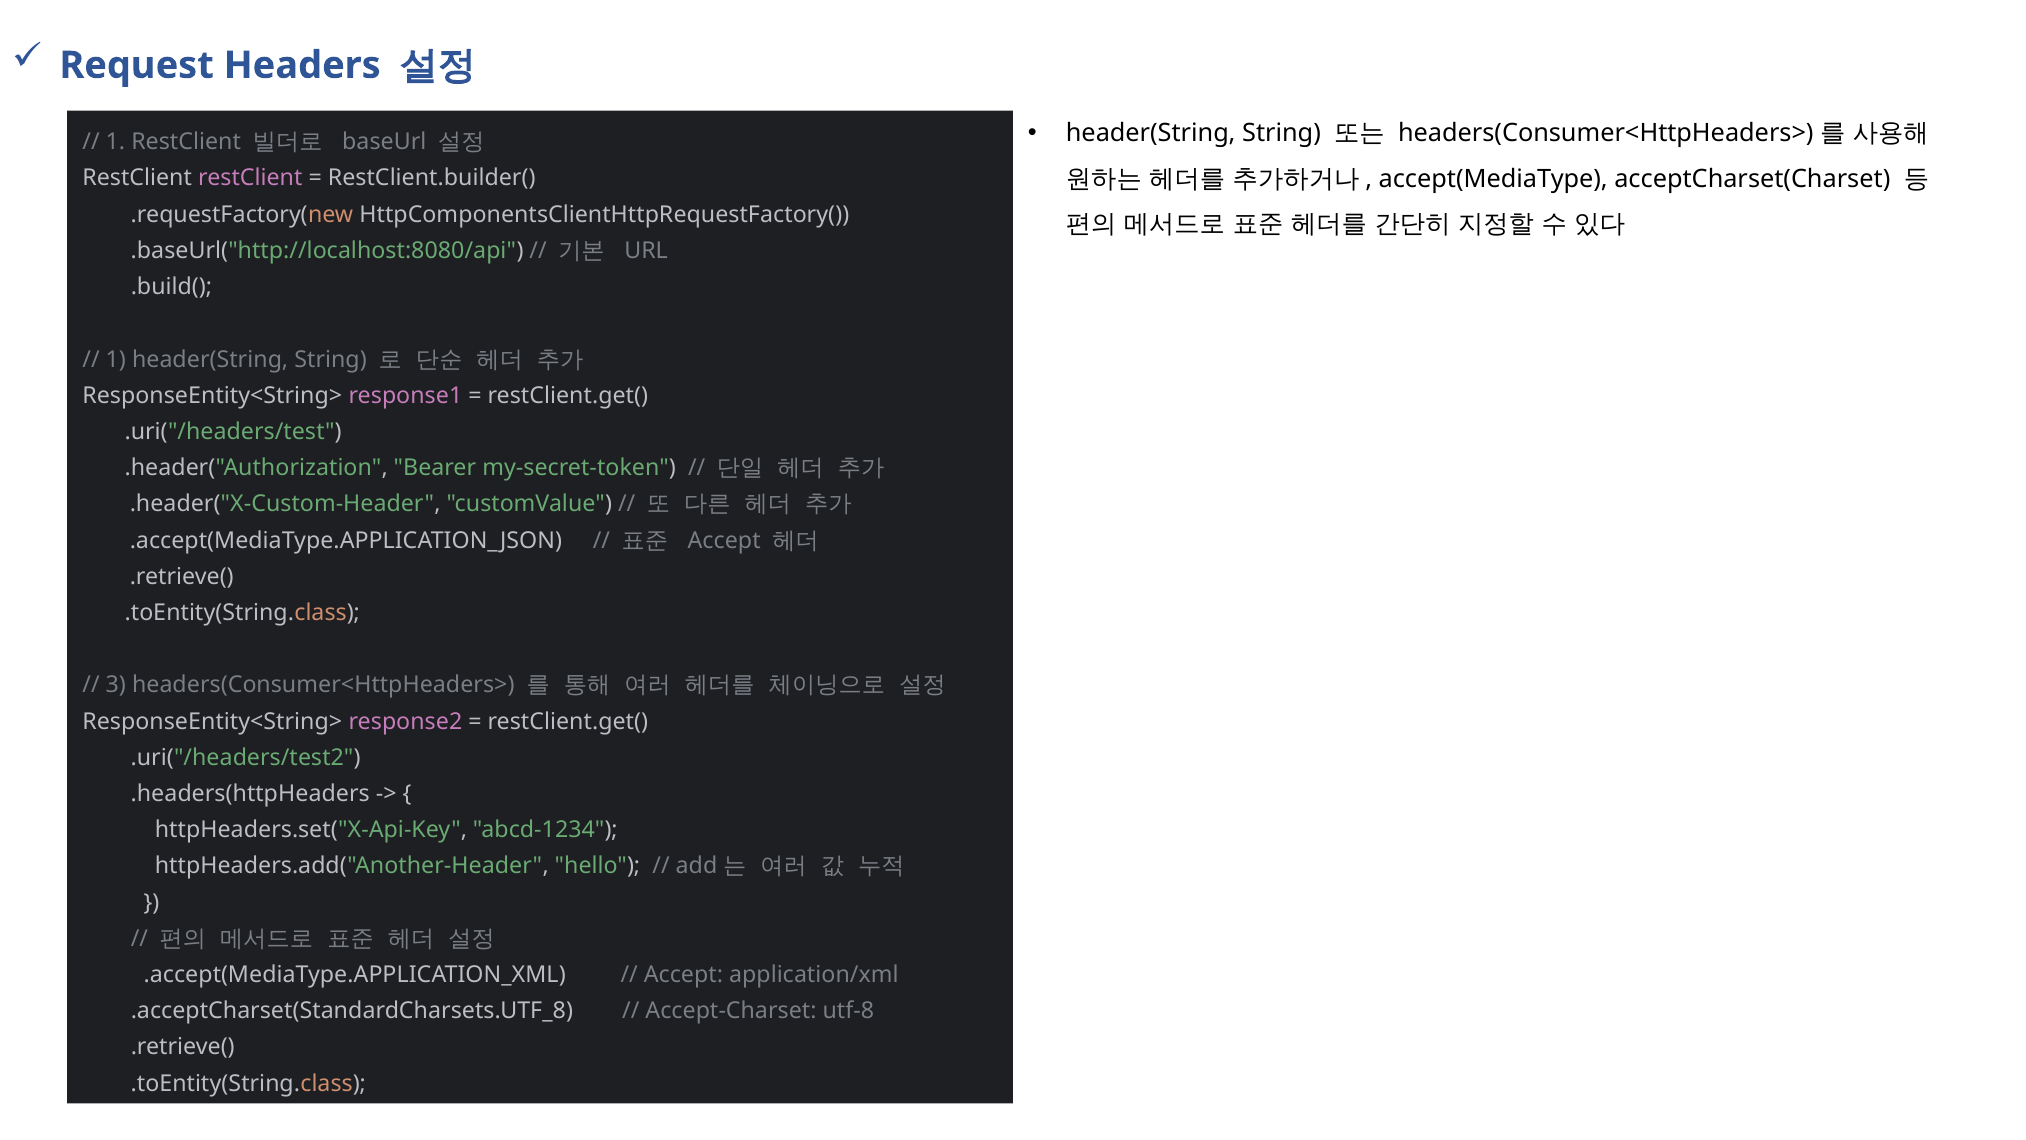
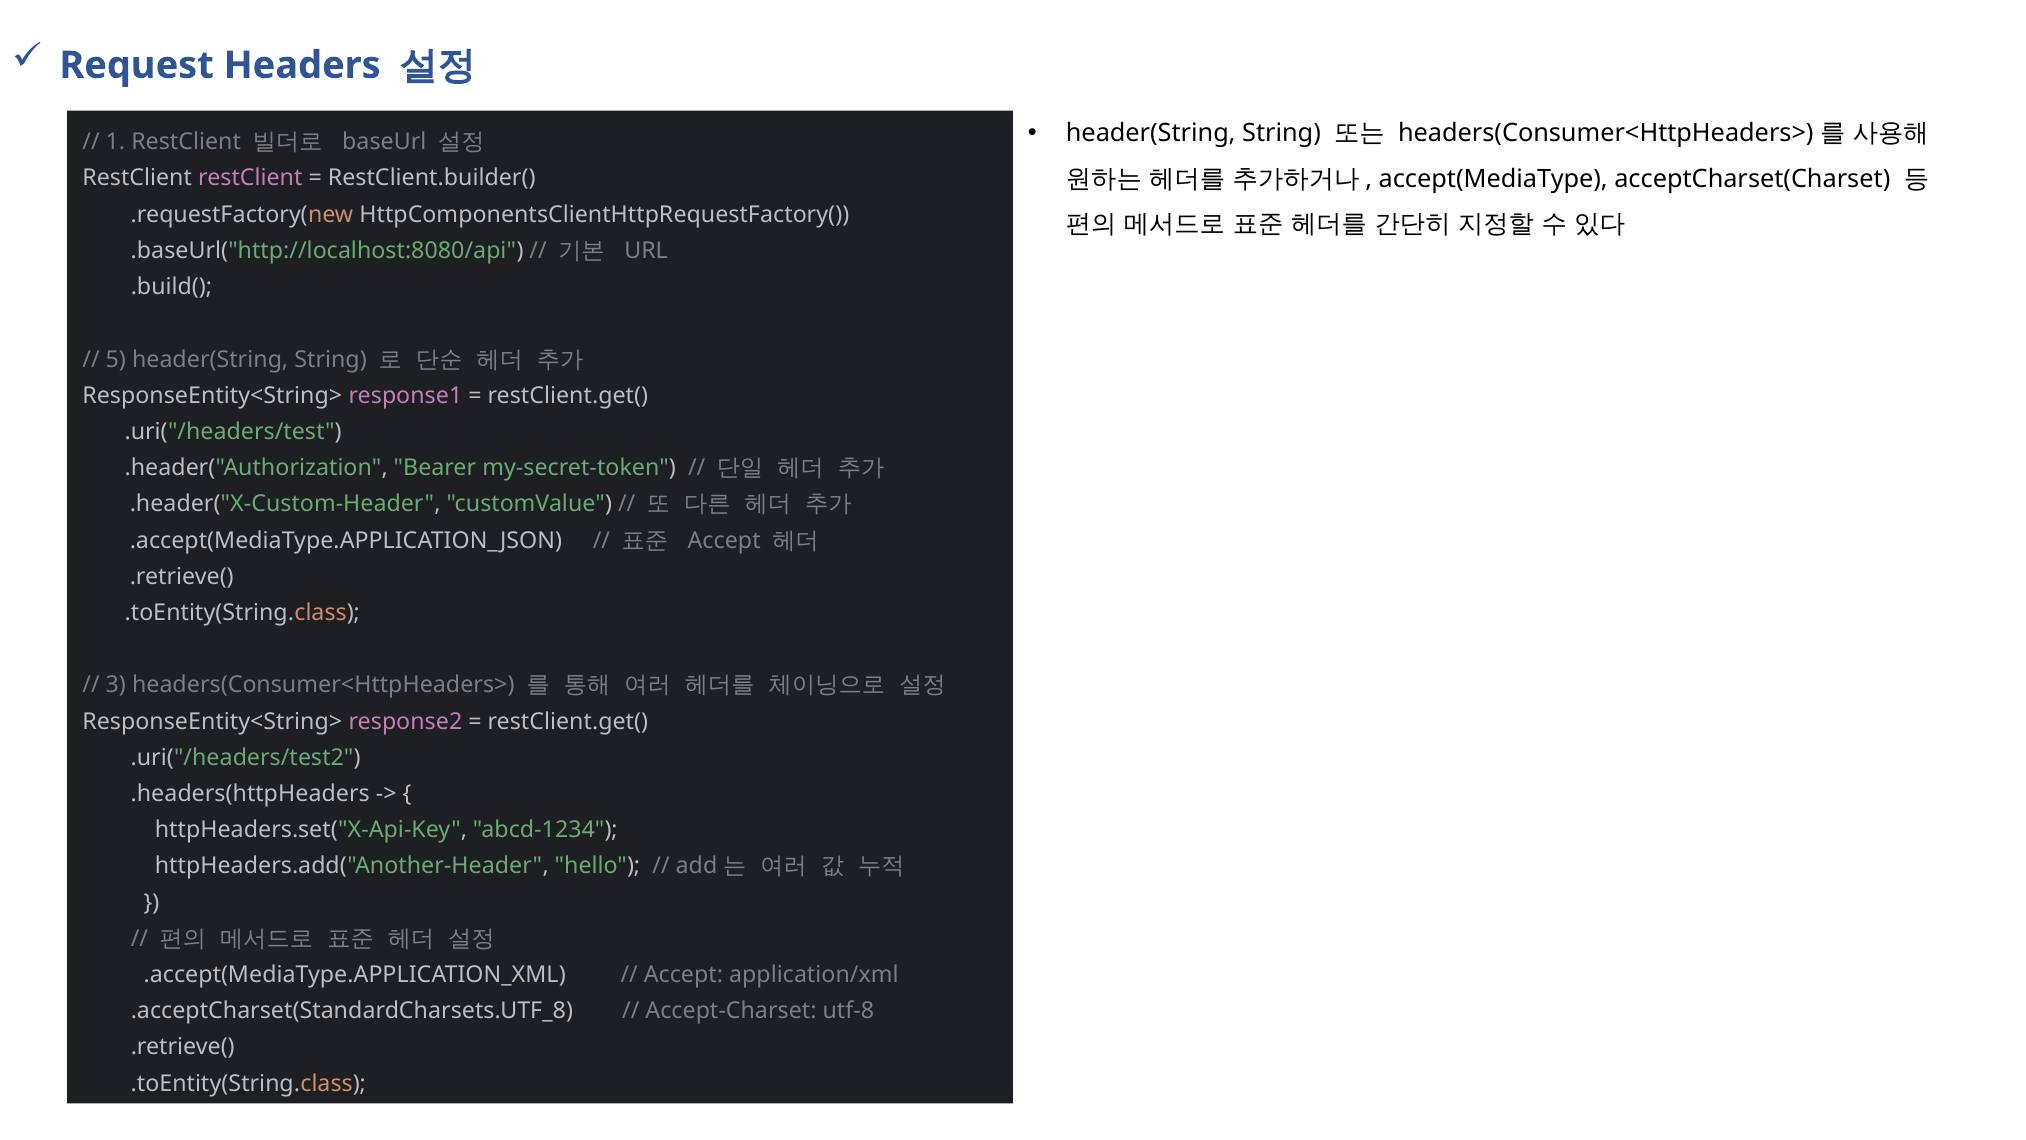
1: 1 -> 5 (116, 359)
